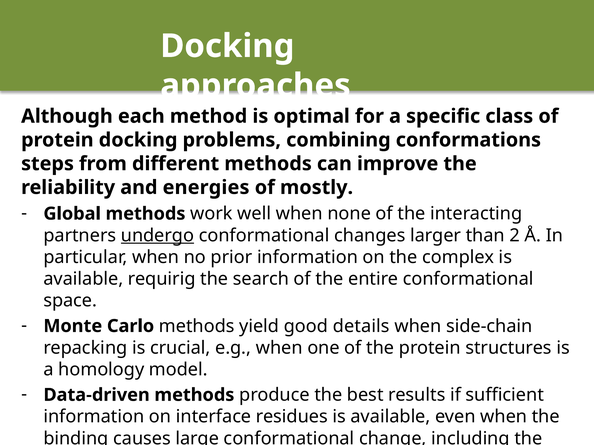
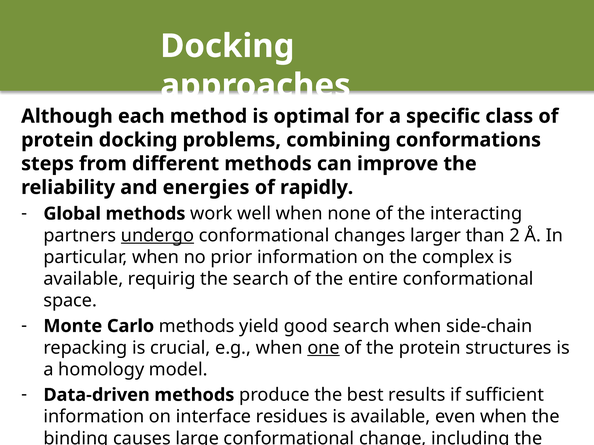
mostly: mostly -> rapidly (317, 188)
good details: details -> search (361, 326)
one underline: none -> present (324, 348)
